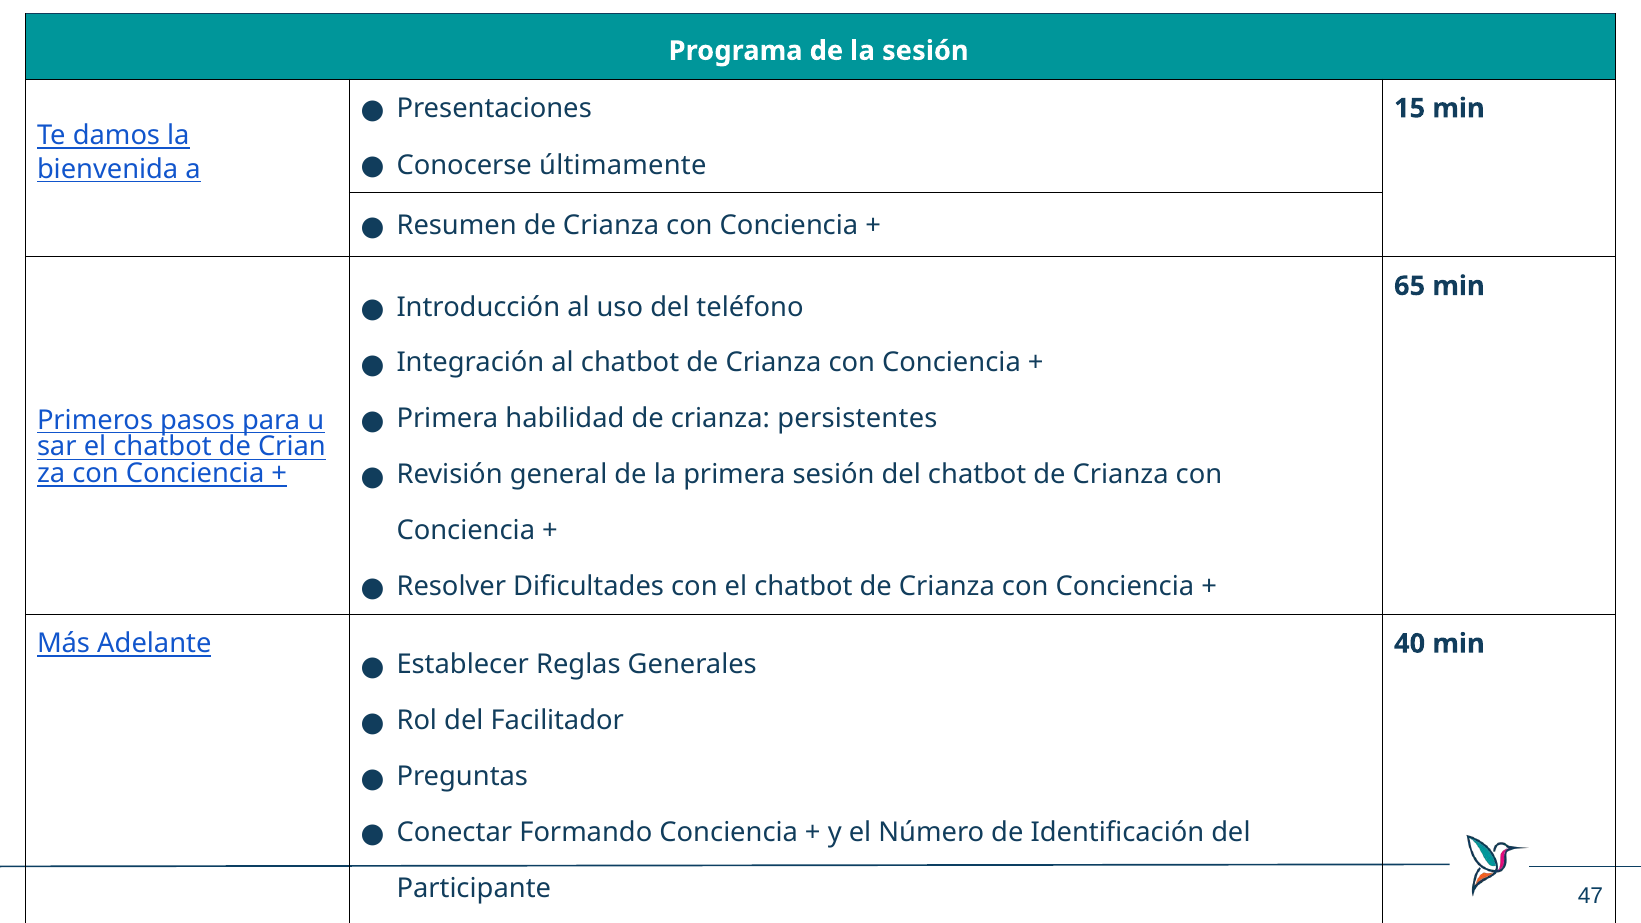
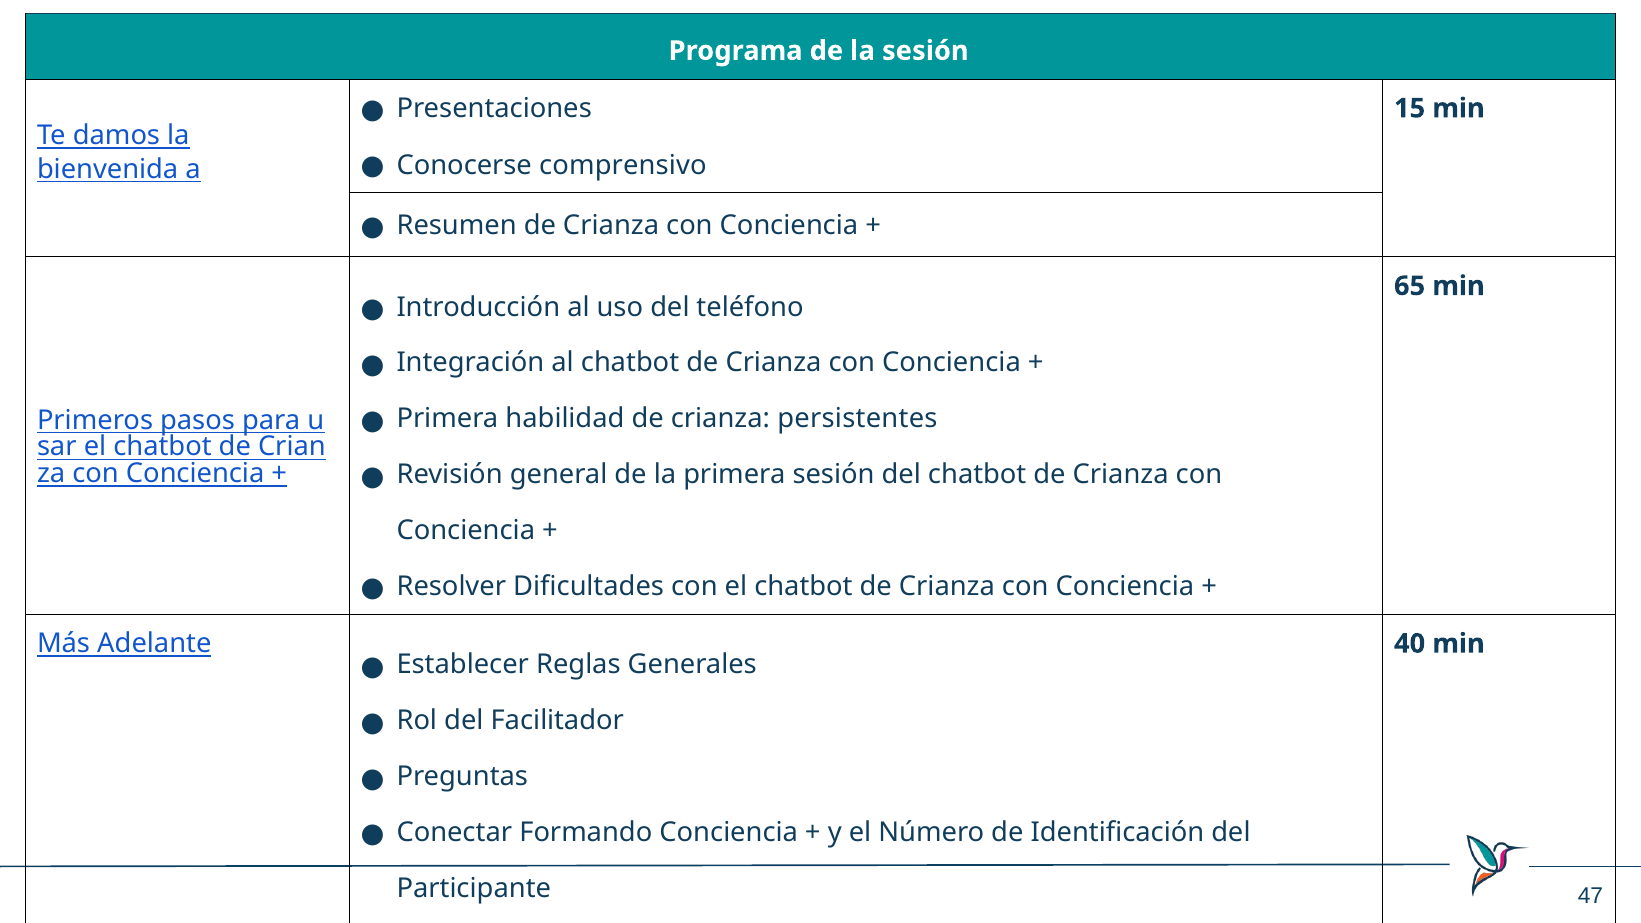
últimamente: últimamente -> comprensivo (623, 165)
